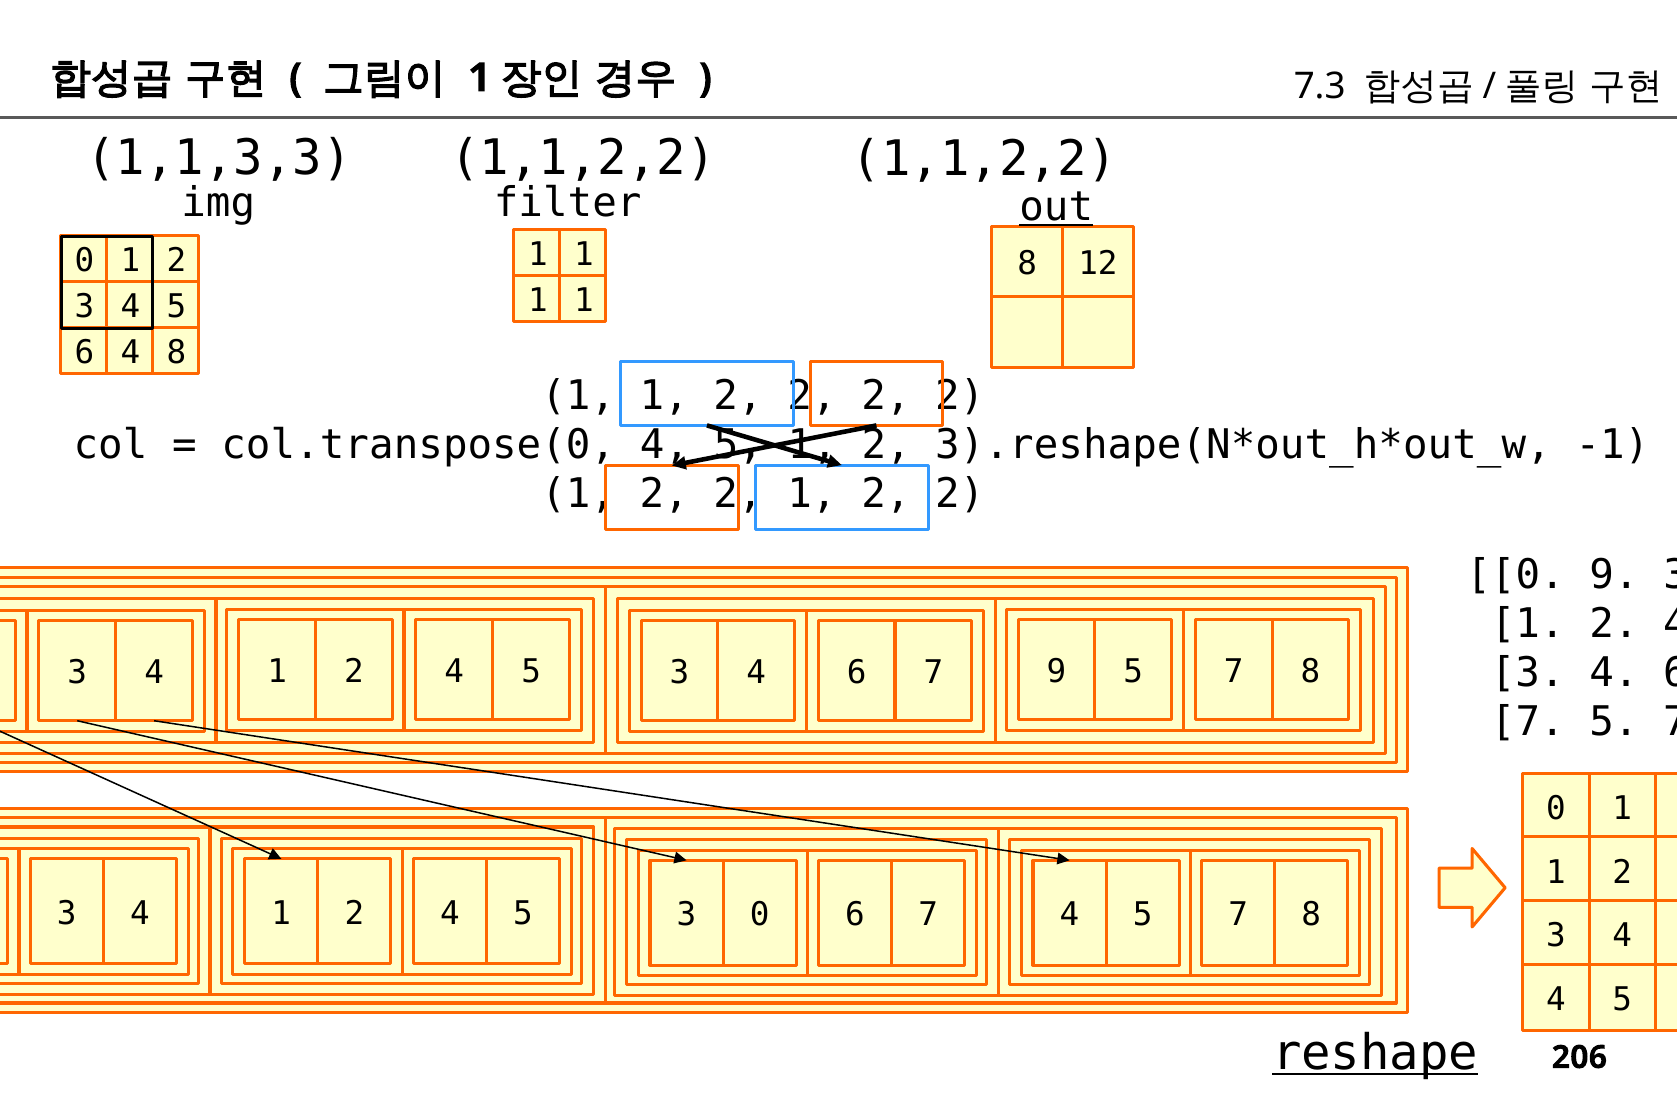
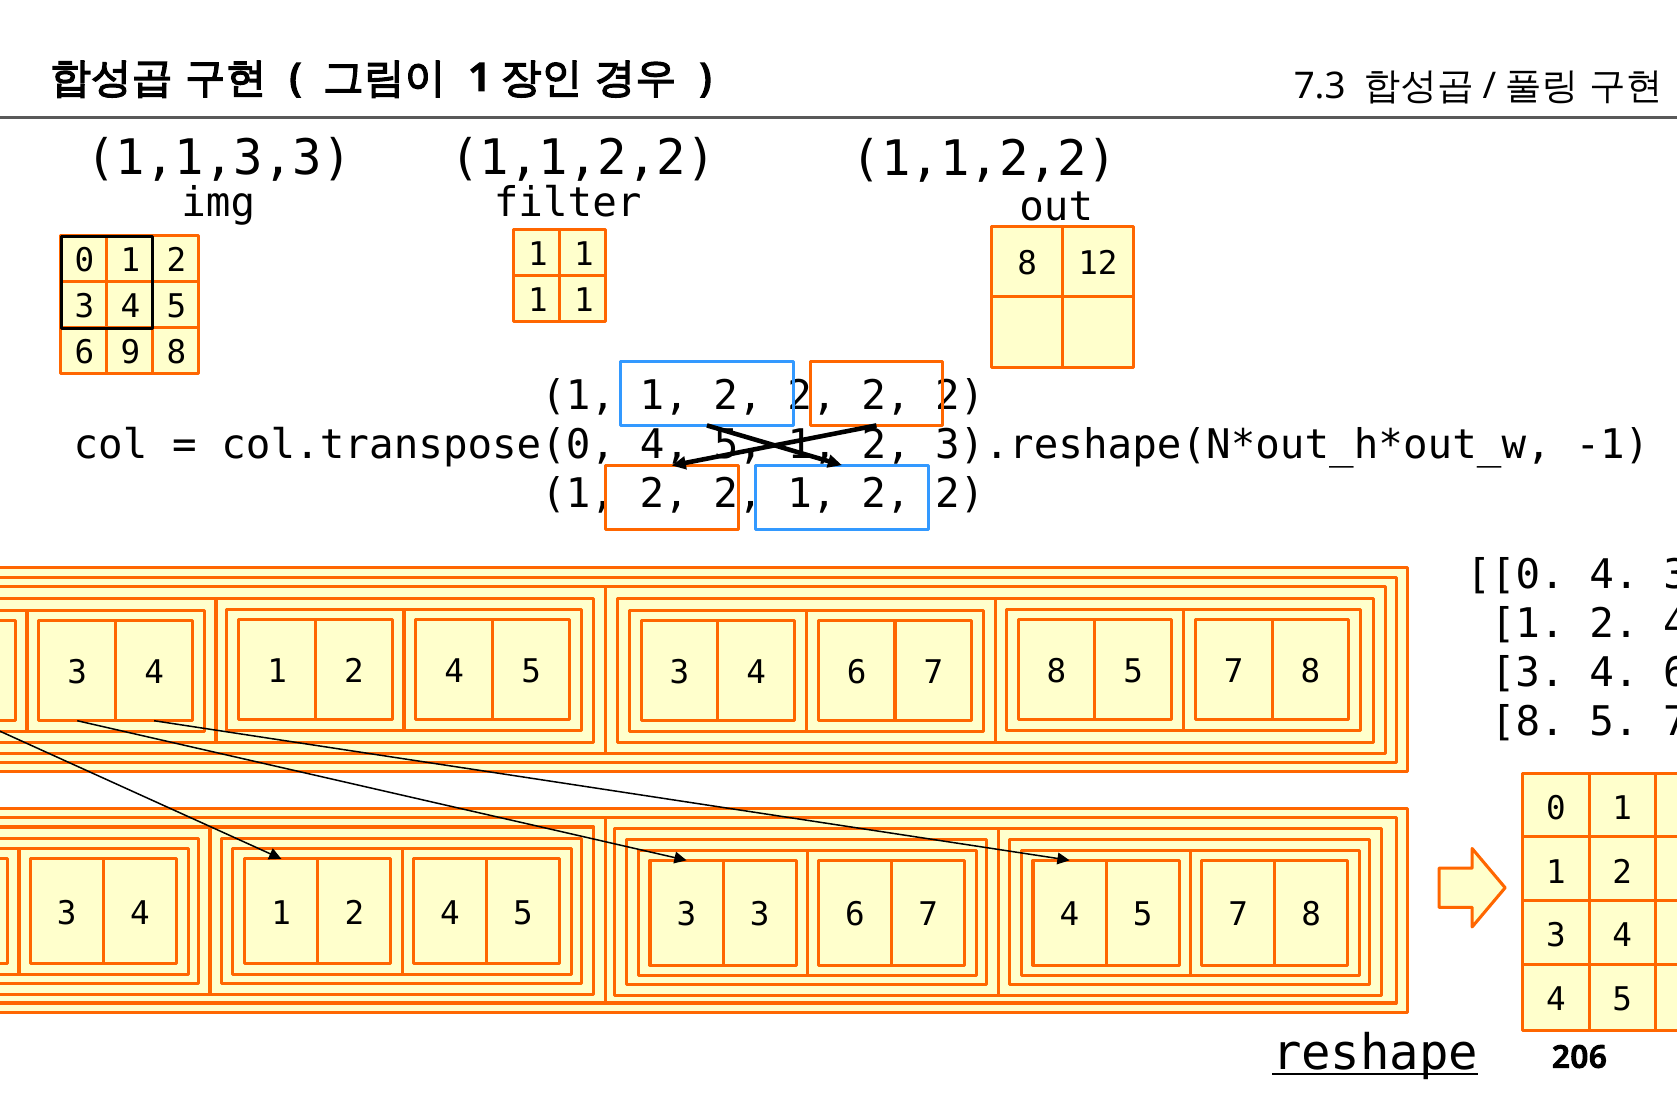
out underline: present -> none (1056, 207)
4: 4 -> 9 (130, 353)
0 9: 9 -> 4 (1614, 575)
9: 9 -> 8 (1057, 672)
7: 7 -> 8 (1528, 722)
3 0: 0 -> 3 (760, 915)
